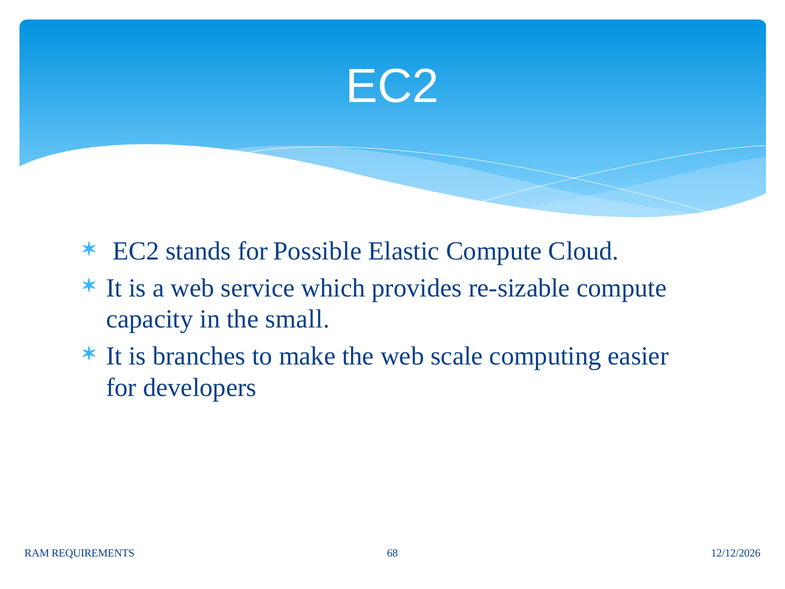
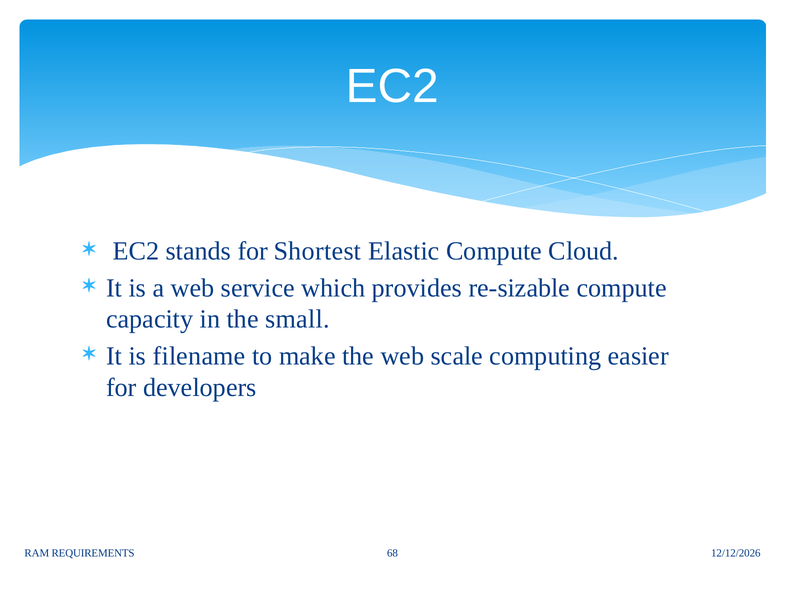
Possible: Possible -> Shortest (317, 251)
branches: branches -> filename (199, 356)
